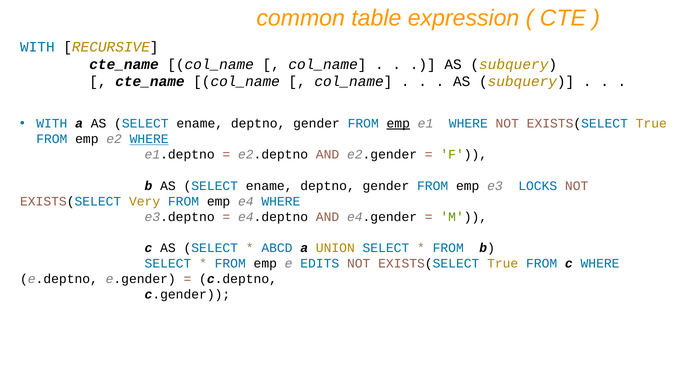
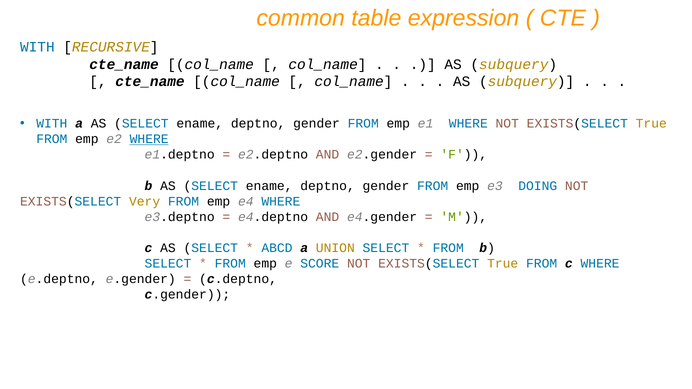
emp underline: present -> none (398, 124)
LOCKS: LOCKS -> DOING (538, 186)
EDITS: EDITS -> SCORE (320, 264)
